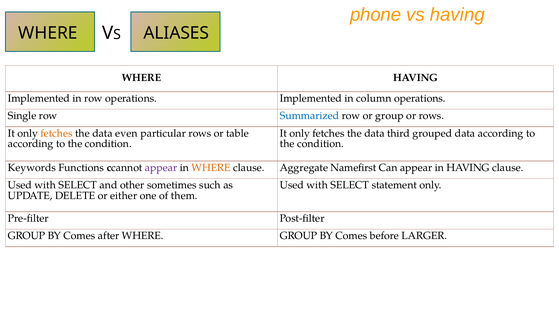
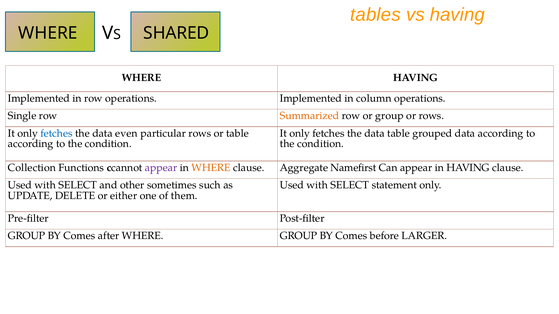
phone: phone -> tables (375, 15)
ALIASES: ALIASES -> SHARED (176, 33)
Summarized colour: blue -> orange (310, 116)
fetches colour: orange -> blue (56, 133)
data third: third -> table (399, 133)
Keywords: Keywords -> Collection (32, 168)
